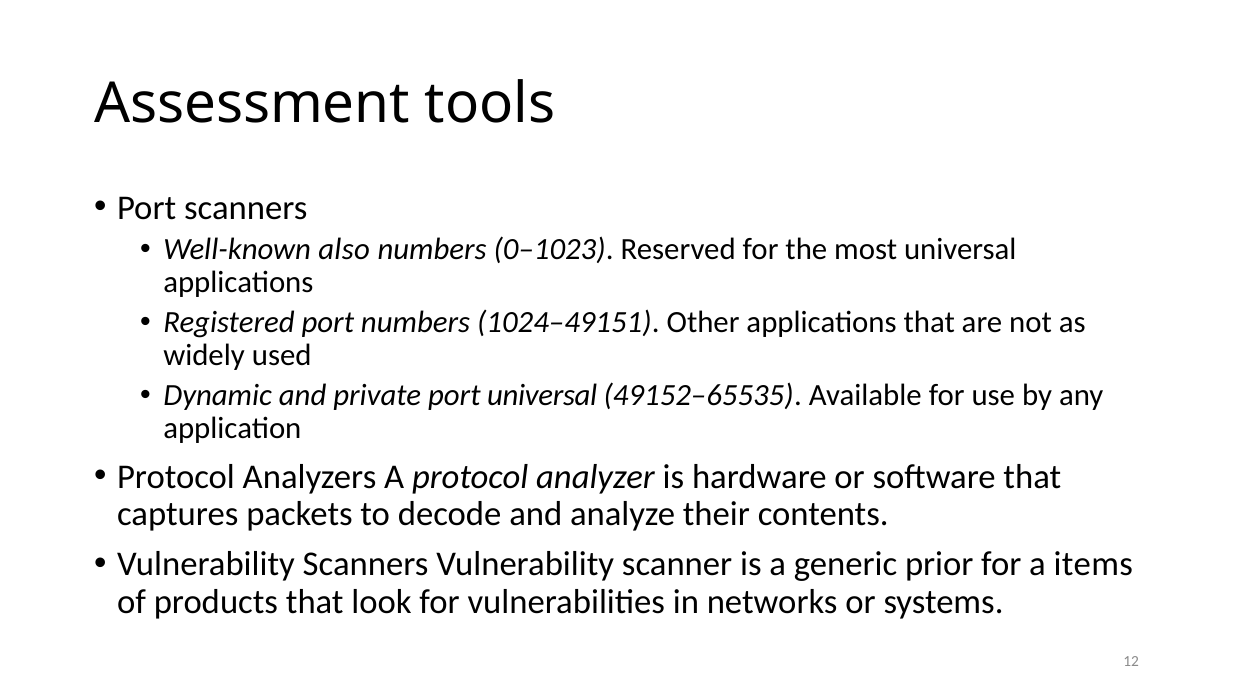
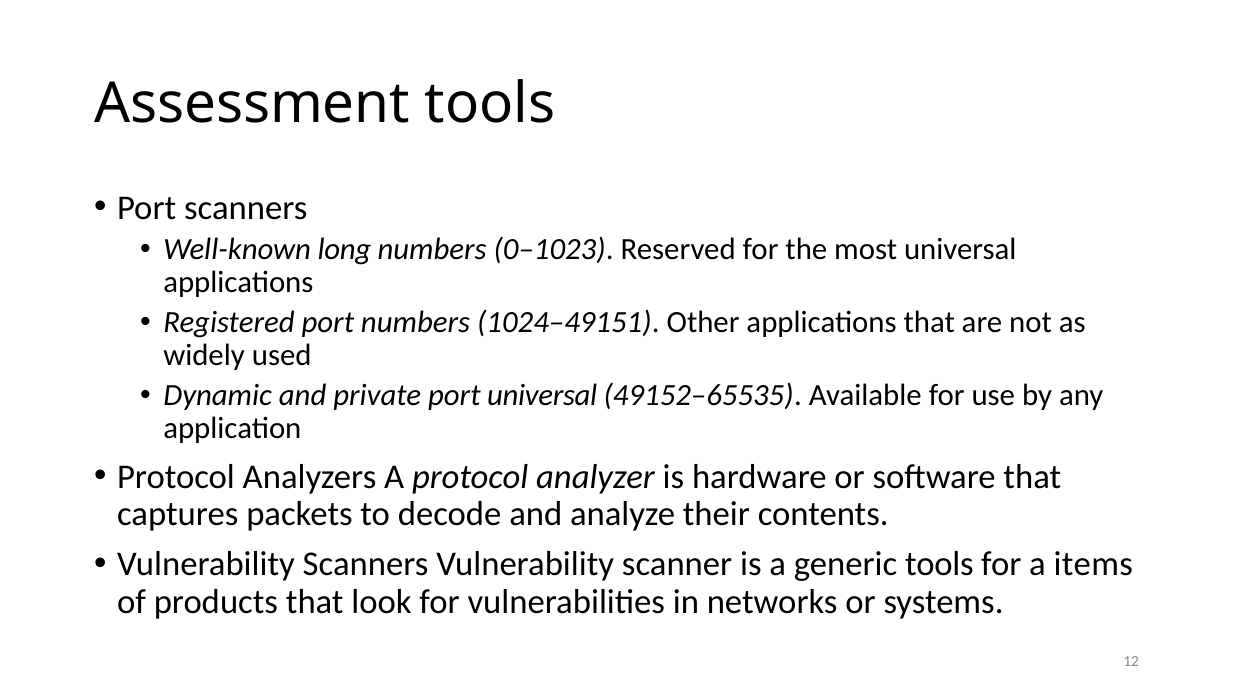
also: also -> long (344, 250)
generic prior: prior -> tools (939, 565)
